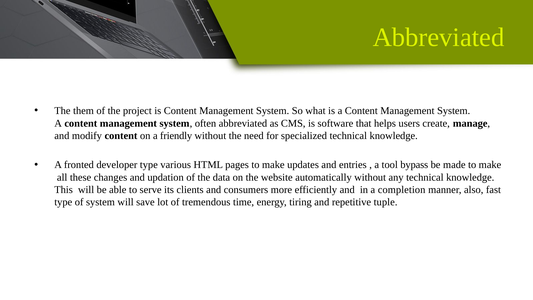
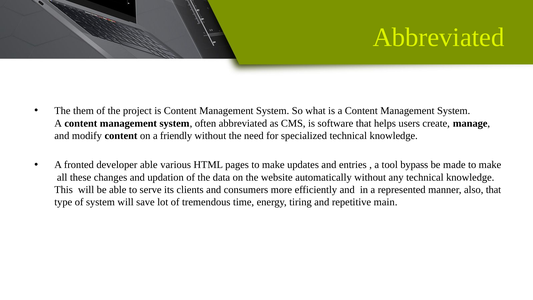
developer type: type -> able (149, 165)
completion: completion -> represented (402, 190)
also fast: fast -> that (493, 190)
tuple: tuple -> main (386, 202)
